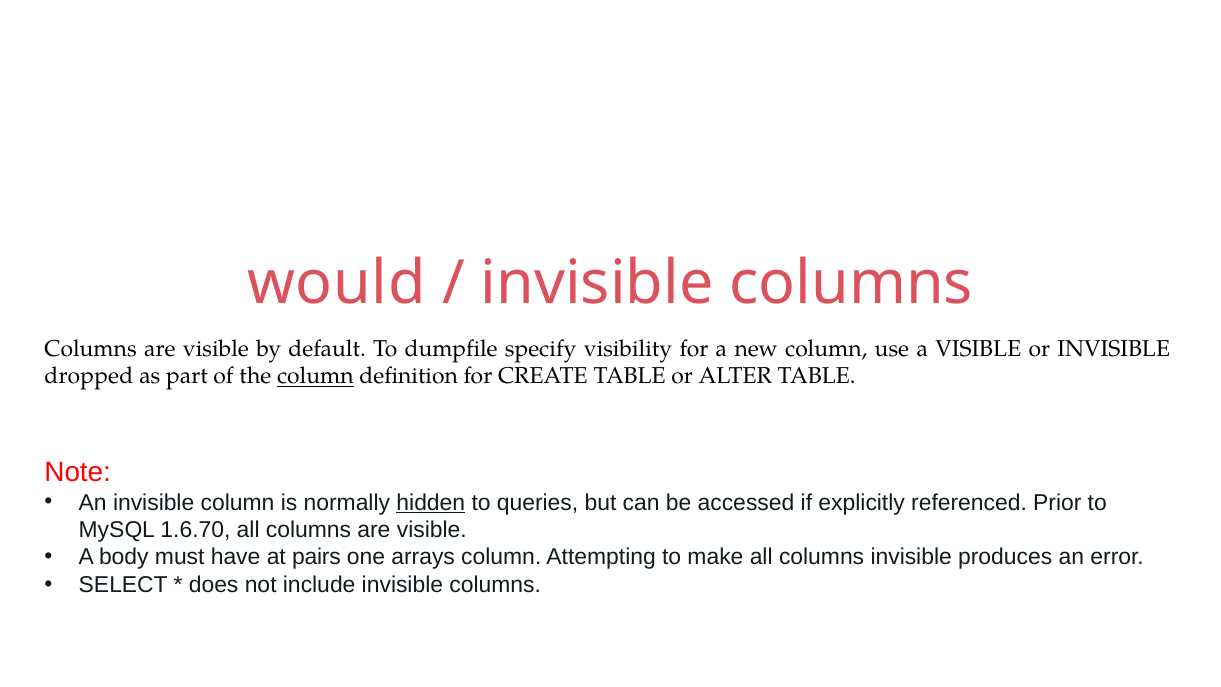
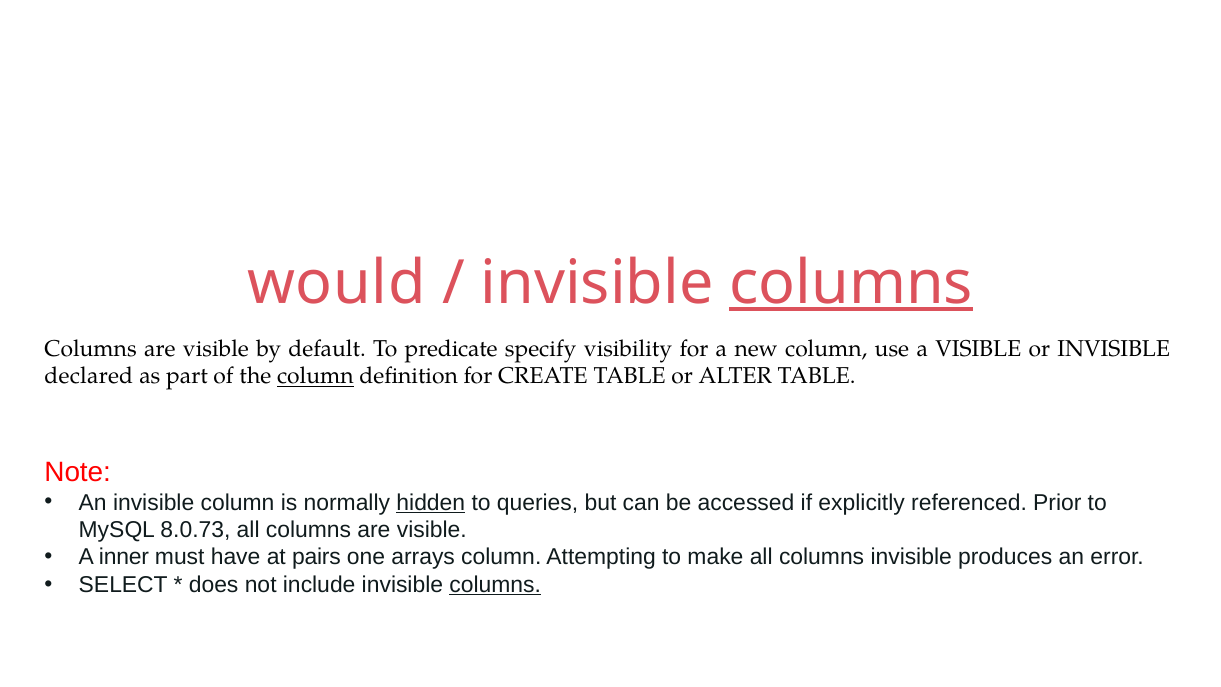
columns underline: none -> present (851, 283)
dumpfile: dumpfile -> predicate (451, 349)
dropped: dropped -> declared (89, 376)
1.6.70: 1.6.70 -> 8.0.73 (195, 530)
body: body -> inner (124, 557)
columns underline: none -> present (495, 585)
